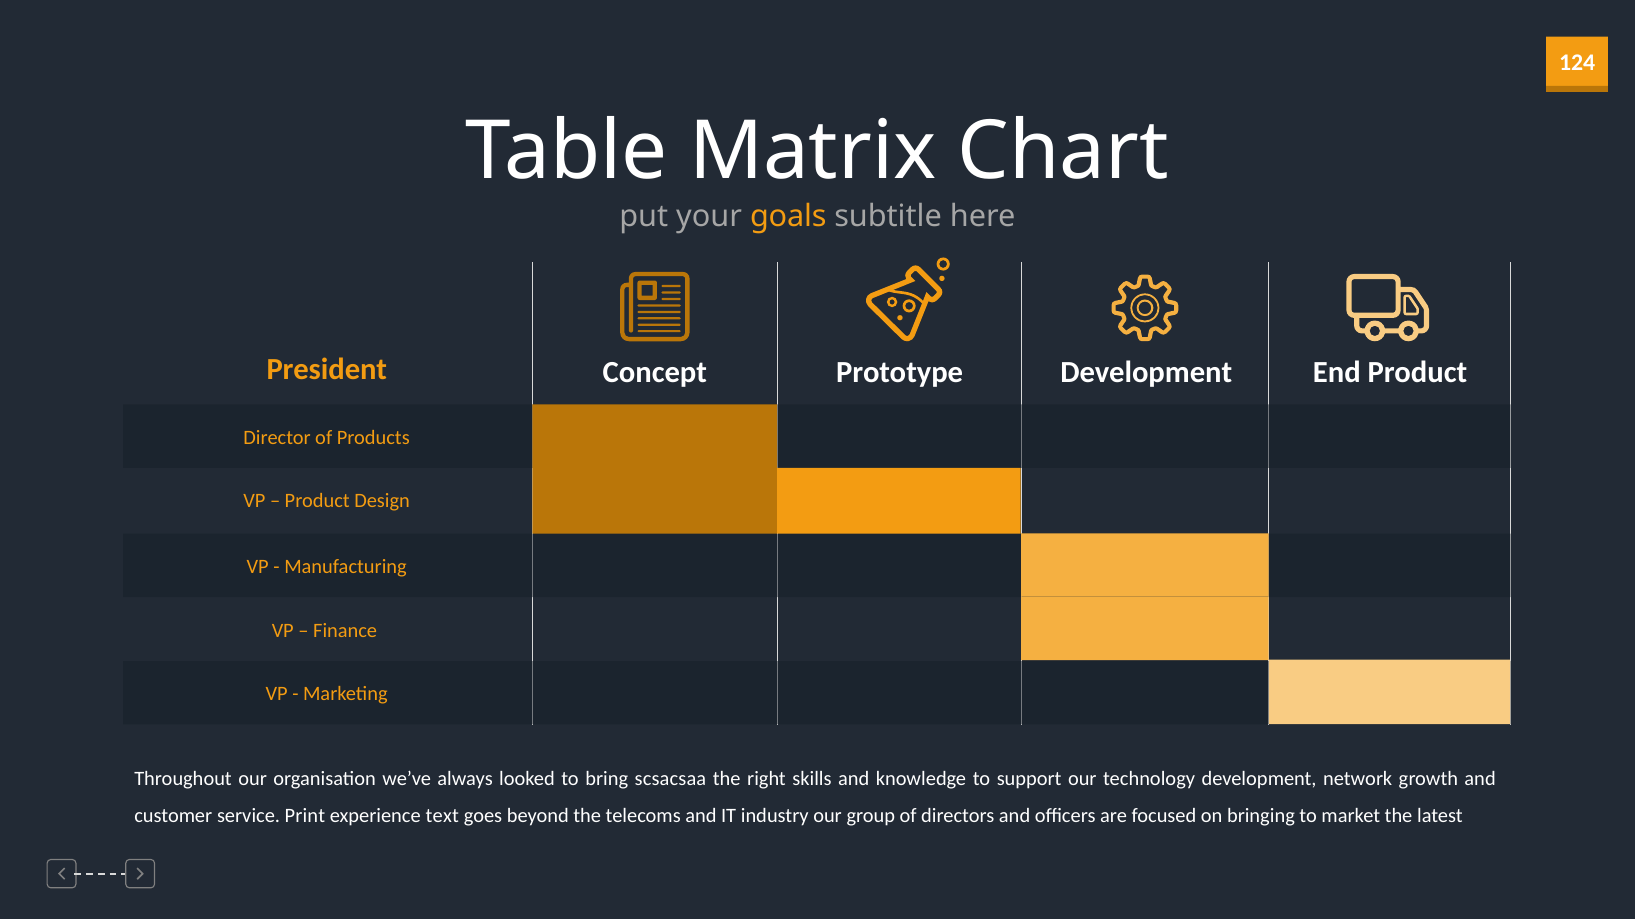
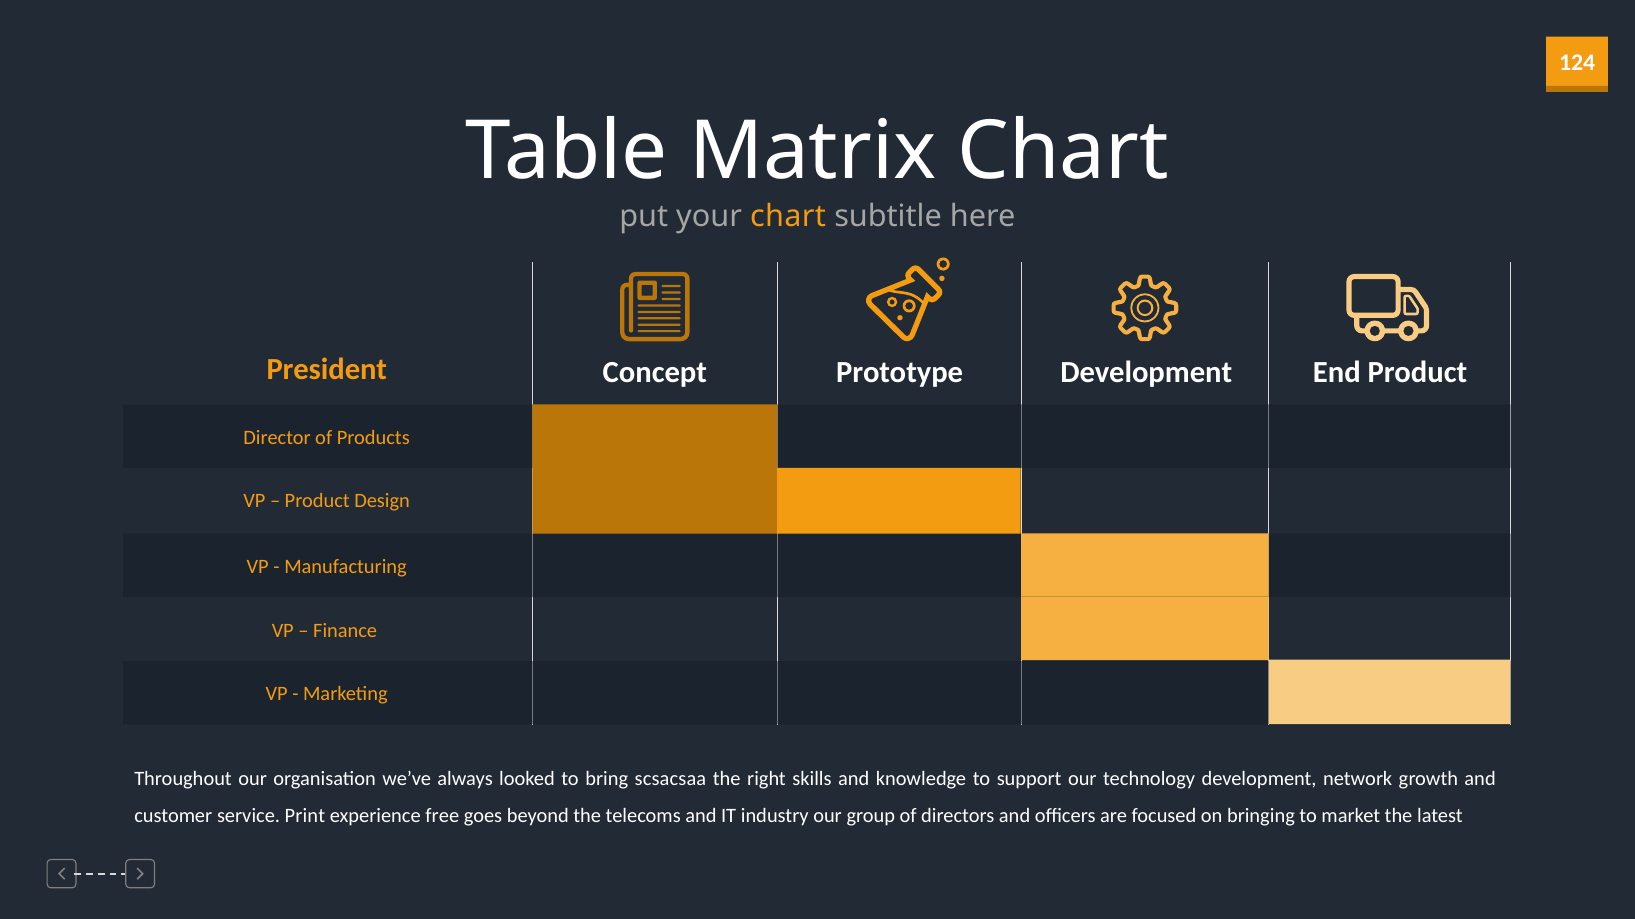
your goals: goals -> chart (788, 217)
text: text -> free (442, 816)
